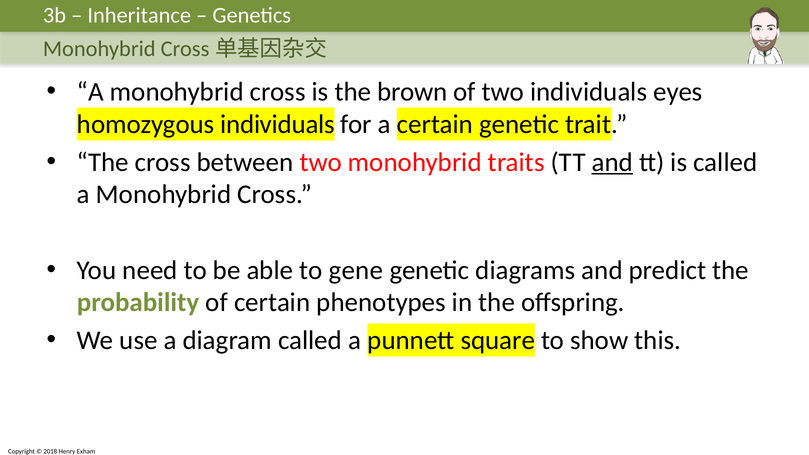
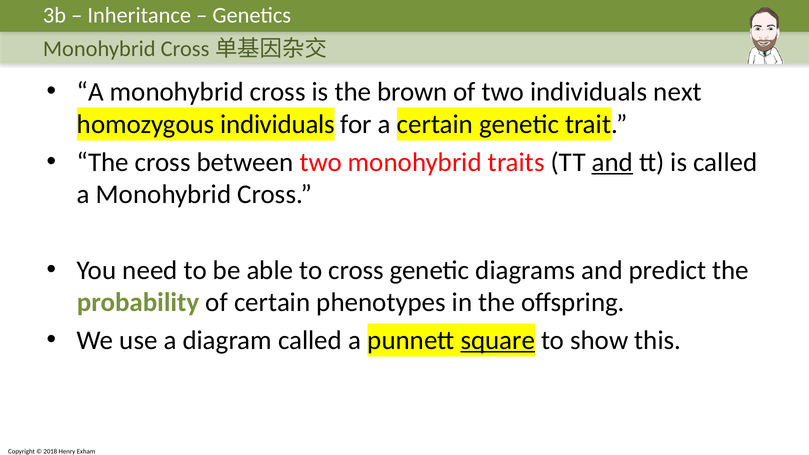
eyes: eyes -> next (678, 92)
to gene: gene -> cross (356, 270)
square underline: none -> present (498, 340)
